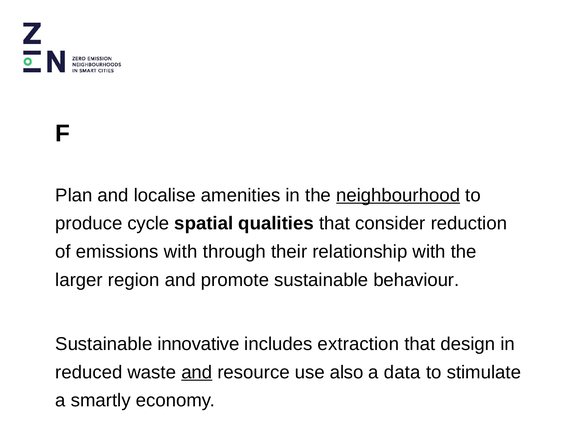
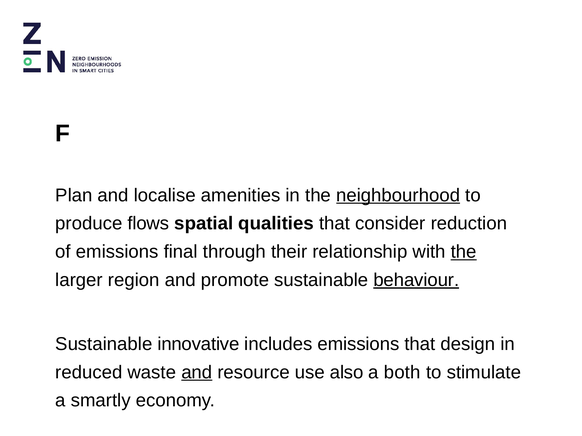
cycle: cycle -> flows (148, 224)
emissions with: with -> final (181, 252)
the underline: none -> present (464, 252)
behaviour underline: none -> present (416, 280)
includes extraction: extraction -> emissions (358, 344)
data: data -> both (402, 373)
